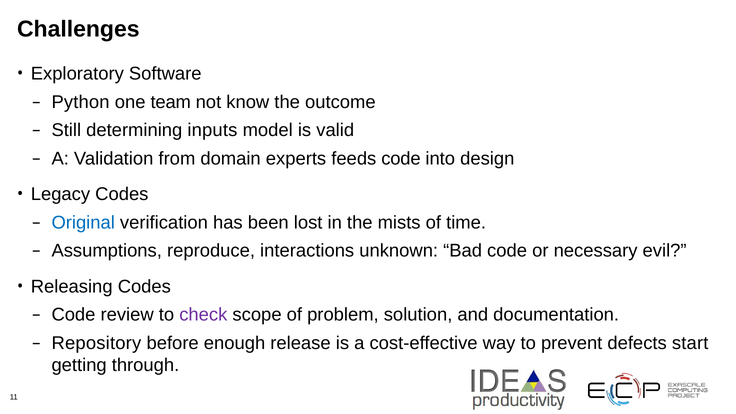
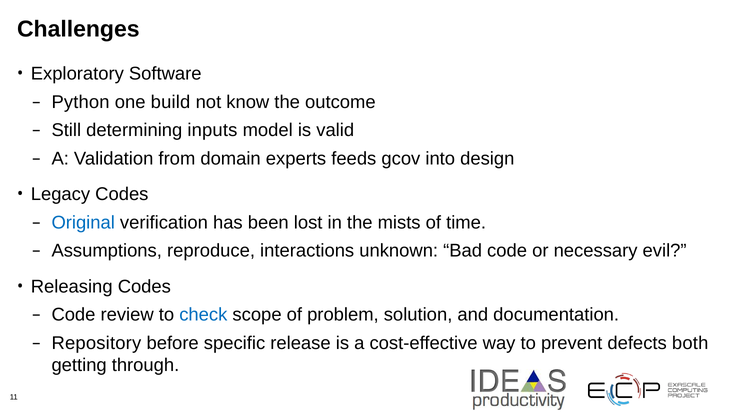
team: team -> build (171, 102)
feeds code: code -> gcov (401, 159)
check colour: purple -> blue (203, 315)
enough: enough -> specific (235, 343)
start: start -> both (690, 343)
